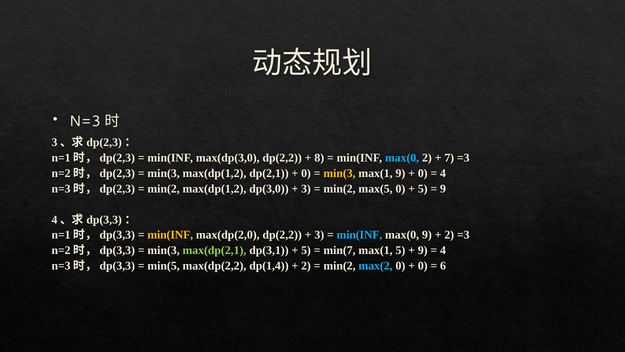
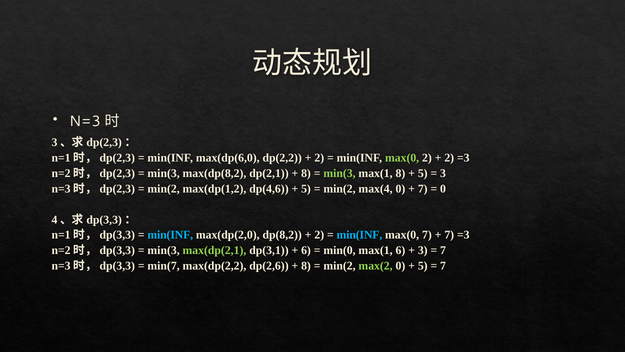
max(dp(3,0: max(dp(3,0 -> max(dp(6,0 (228, 157)
8: 8 -> 2 (319, 157)
max(0 colour: light blue -> light green (402, 157)
7: 7 -> 2 (449, 157)
min(3 max(dp(1,2: max(dp(1,2 -> max(dp(8,2 (214, 173)
0: 0 -> 8 (306, 173)
min(3 colour: yellow -> light green (339, 173)
max(1 9: 9 -> 8 (400, 173)
0: 0 -> 5 (423, 173)
4: 4 -> 3 (443, 173)
dp(3,0: dp(3,0 -> dp(4,6 (269, 188)
3: 3 -> 5 (306, 188)
max(5: max(5 -> max(4 (376, 188)
5: 5 -> 7 (423, 188)
9: 9 -> 0 (443, 188)
min(INF colour: yellow -> light blue (170, 235)
max(dp(2,0 dp(2,2: dp(2,2 -> dp(8,2 (282, 235)
3: 3 -> 2 (319, 235)
max(0 9: 9 -> 7 (427, 235)
2: 2 -> 7 (449, 235)
5: 5 -> 6 (306, 250)
min(7: min(7 -> min(0 (339, 250)
max(1 5: 5 -> 6 (400, 250)
9: 9 -> 3 (423, 250)
4: 4 -> 7 (443, 250)
min(5: min(5 -> min(7 (164, 266)
dp(1,4: dp(1,4 -> dp(2,6 (269, 266)
2: 2 -> 8 (306, 266)
max(2 colour: light blue -> light green (376, 266)
0: 0 -> 5 (423, 266)
6: 6 -> 7 (443, 266)
